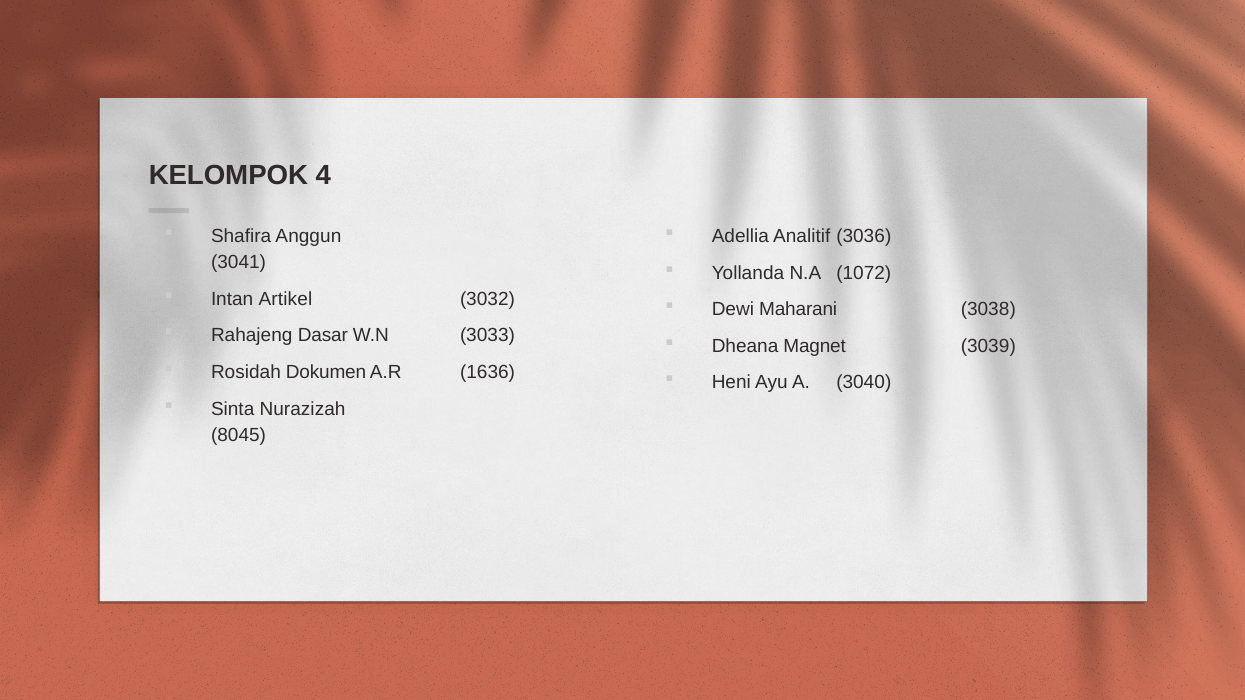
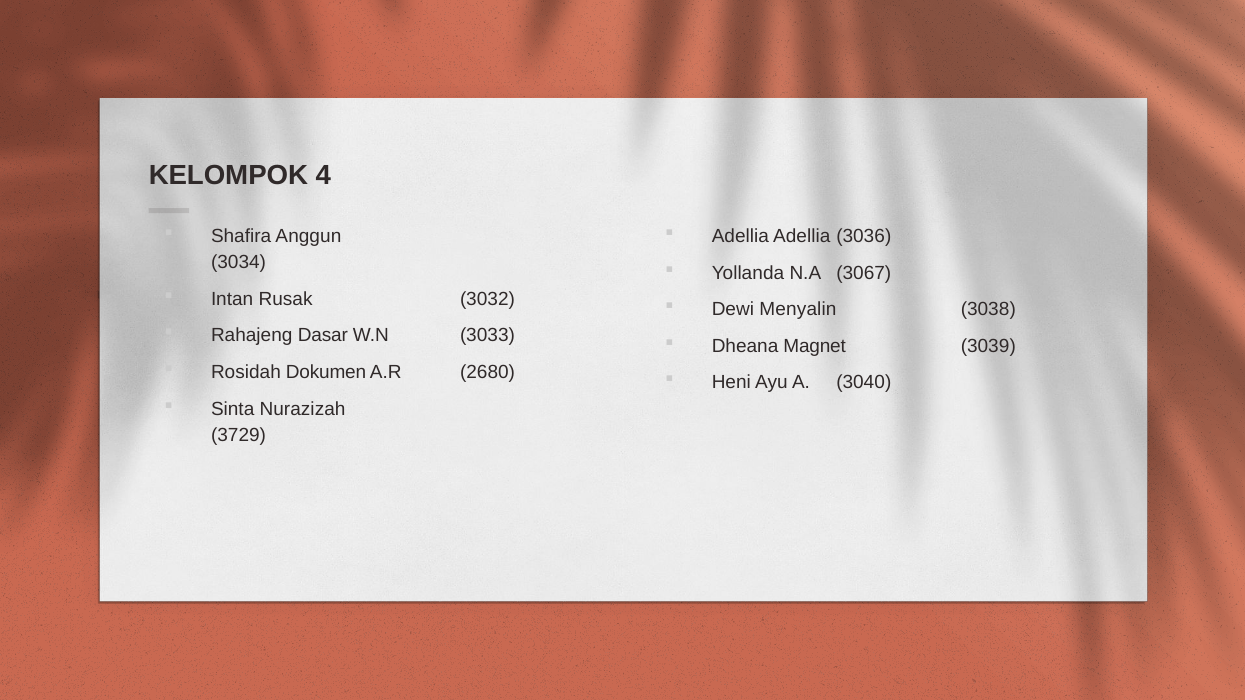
Adellia Analitif: Analitif -> Adellia (802, 236)
3041: 3041 -> 3034 (239, 263)
1072: 1072 -> 3067 (864, 273)
Artikel: Artikel -> Rusak (286, 299)
Maharani: Maharani -> Menyalin (798, 310)
1636: 1636 -> 2680 (488, 372)
8045: 8045 -> 3729 (239, 435)
